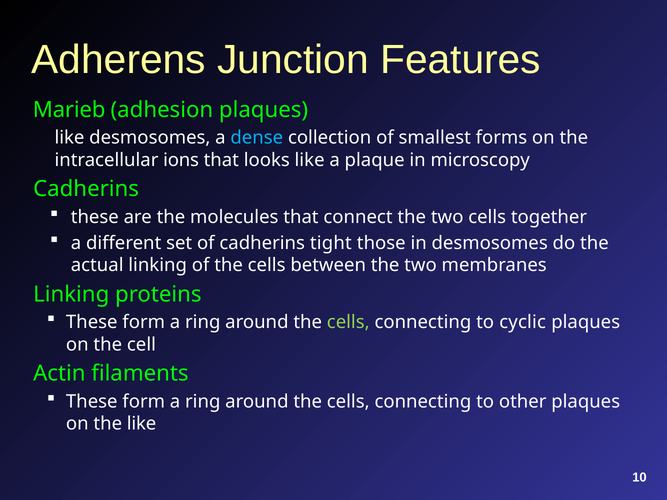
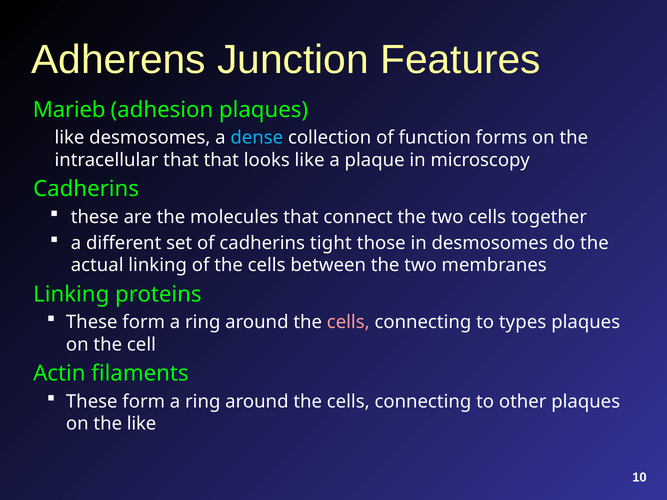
smallest: smallest -> function (435, 138)
intracellular ions: ions -> that (181, 160)
cells colour: light green -> pink (348, 322)
cyclic: cyclic -> types (523, 322)
